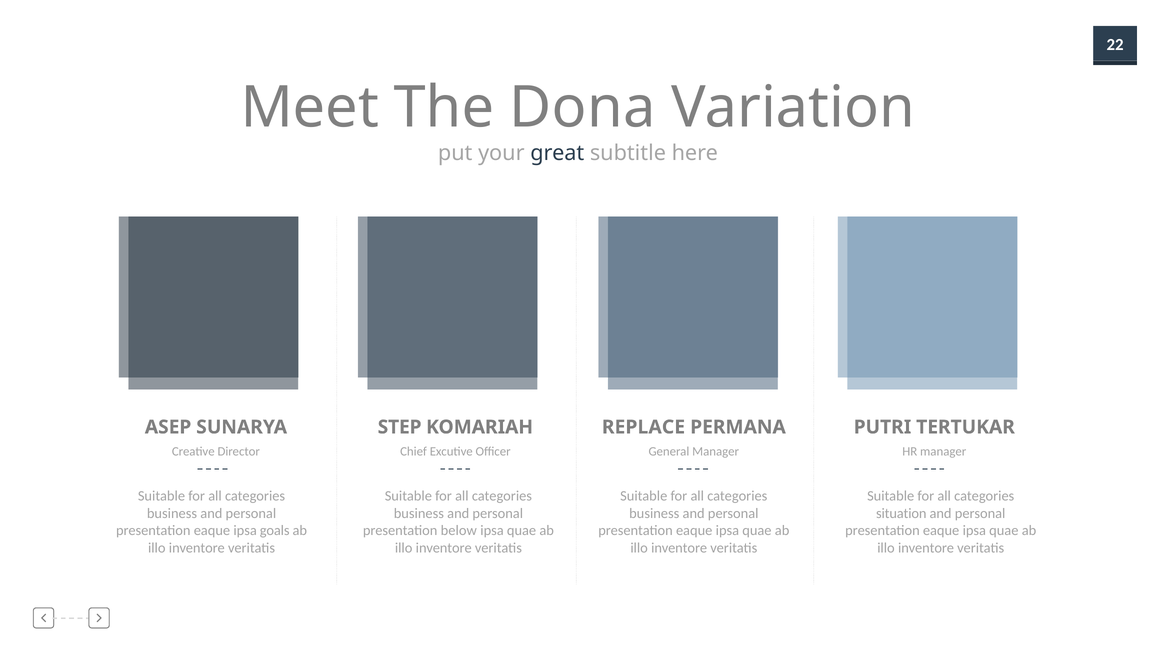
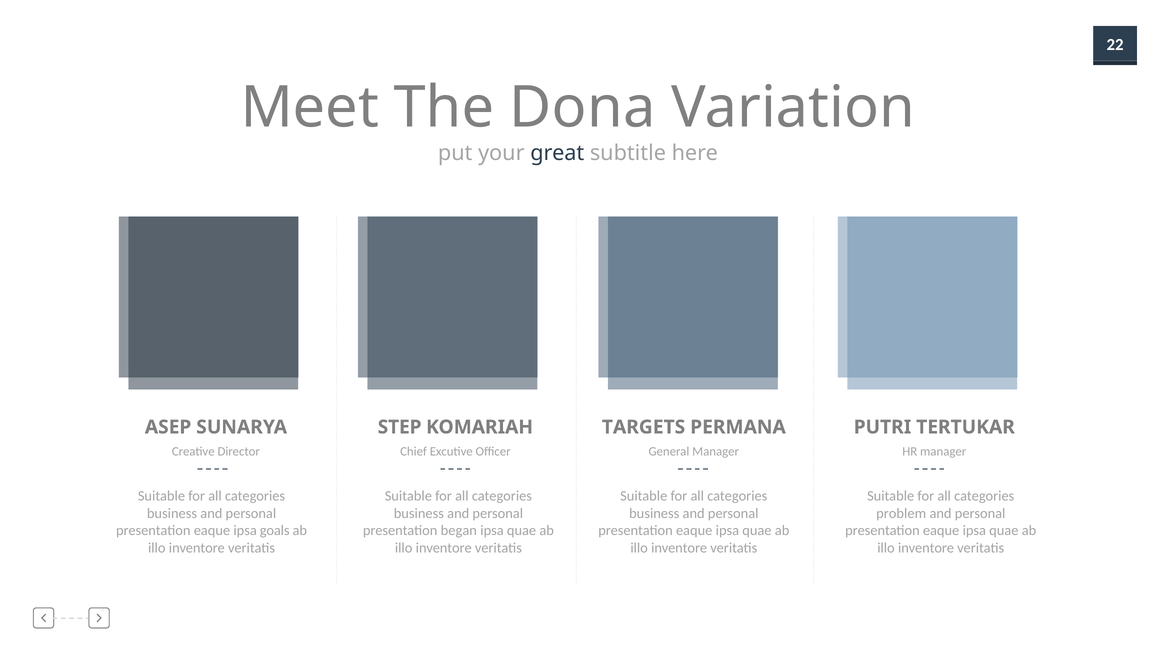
REPLACE: REPLACE -> TARGETS (644, 427)
situation: situation -> problem (901, 514)
below: below -> began (459, 531)
